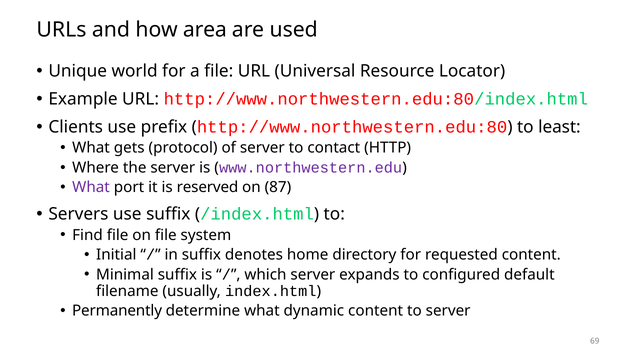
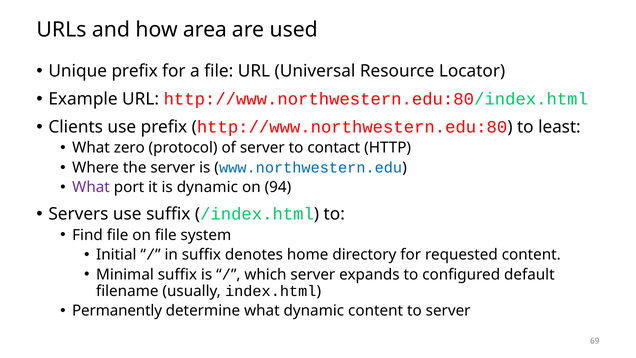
Unique world: world -> prefix (135, 71)
gets: gets -> zero (129, 148)
www.northwestern.edu colour: purple -> blue (311, 168)
is reserved: reserved -> dynamic (207, 187)
87: 87 -> 94 (278, 187)
